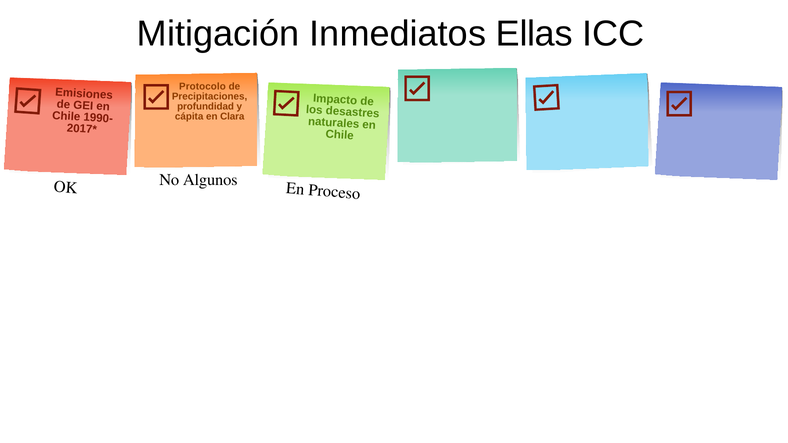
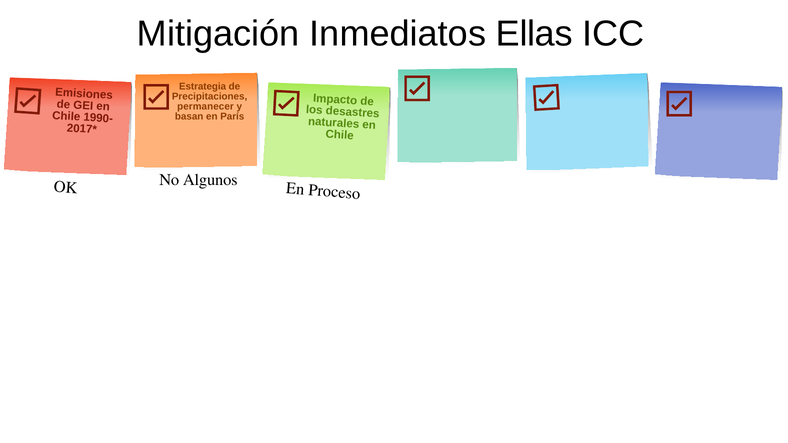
Protocolo: Protocolo -> Estrategia (203, 87)
profundidad: profundidad -> permanecer (205, 107)
cápita: cápita -> basan (189, 117)
Clara: Clara -> París (232, 117)
